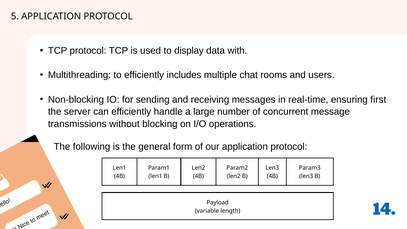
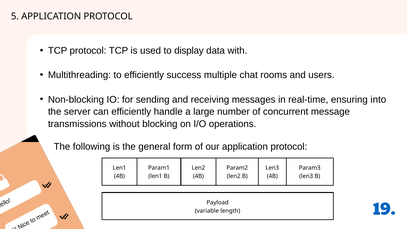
includes: includes -> success (184, 75)
first: first -> into (378, 100)
14: 14 -> 19 (384, 209)
